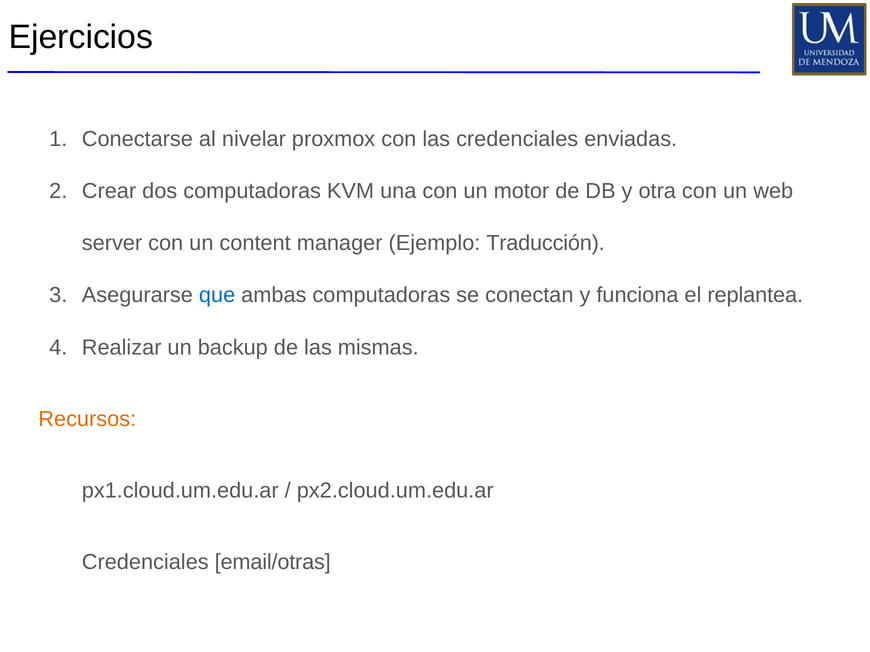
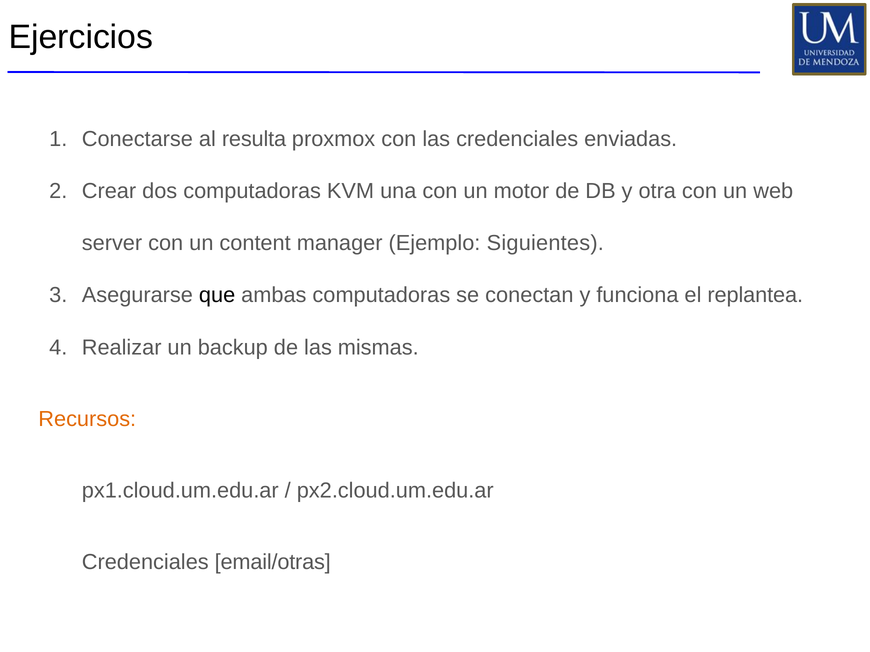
nivelar: nivelar -> resulta (254, 139)
Traducción: Traducción -> Siguientes (545, 243)
que colour: blue -> black (217, 296)
